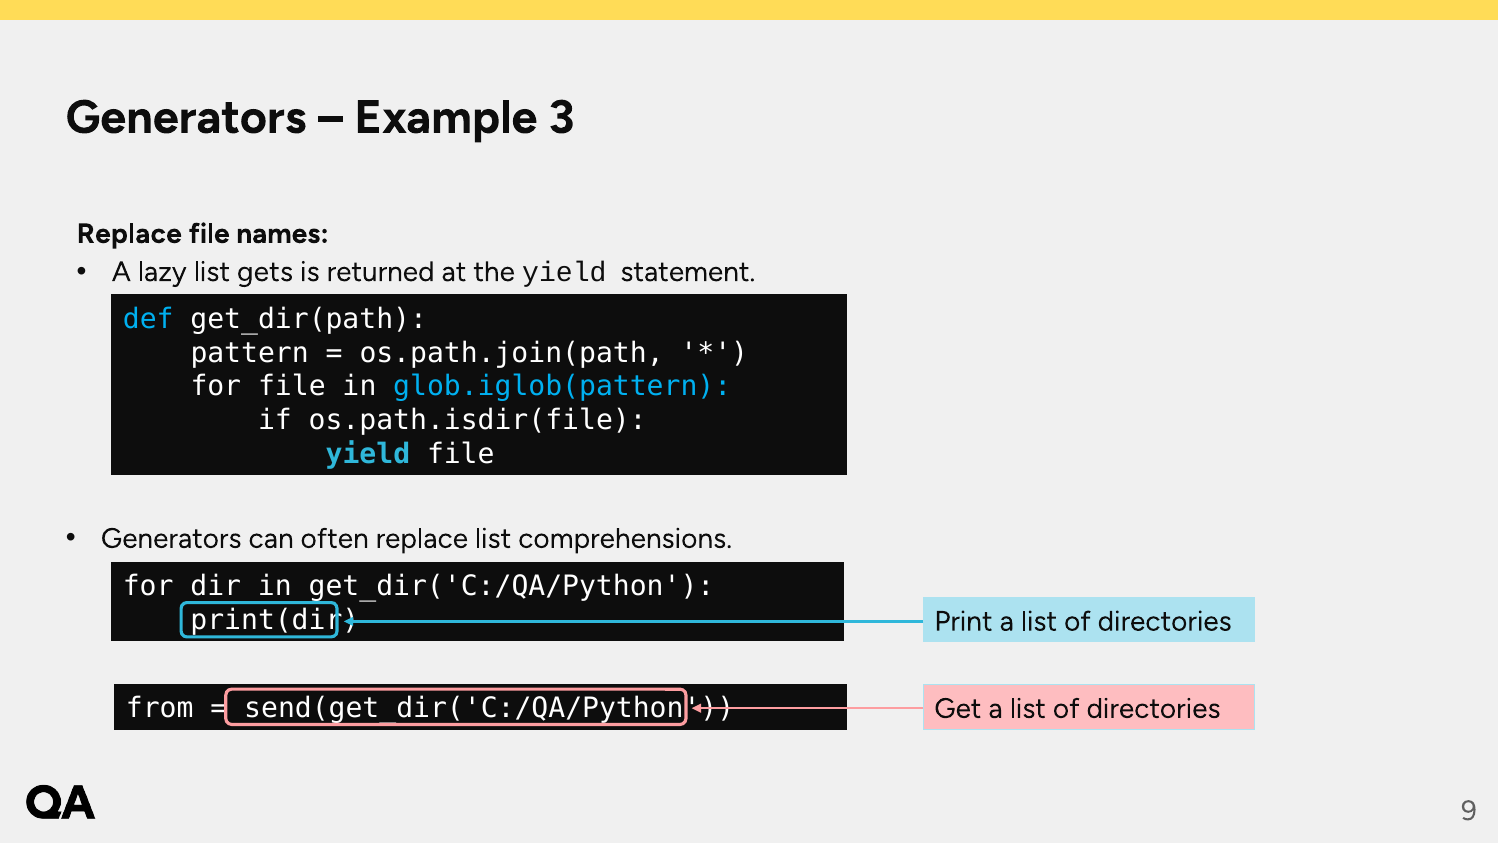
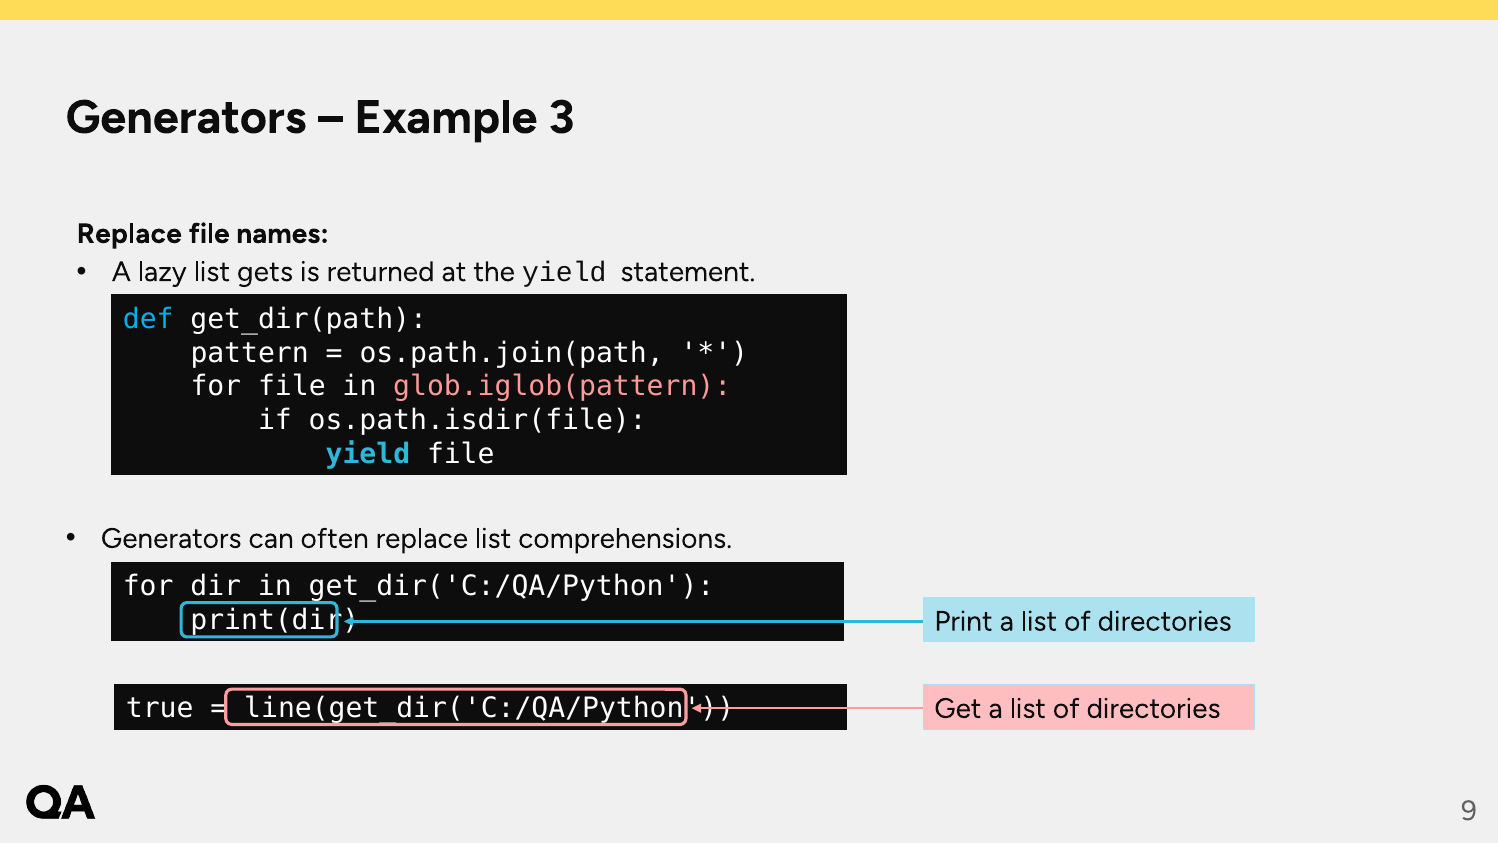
glob.iglob(pattern colour: light blue -> pink (562, 386)
from: from -> true (160, 708)
send(get_dir('C:/QA/Python: send(get_dir('C:/QA/Python -> line(get_dir('C:/QA/Python (489, 708)
